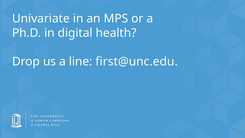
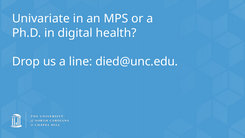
first@unc.edu: first@unc.edu -> died@unc.edu (137, 61)
